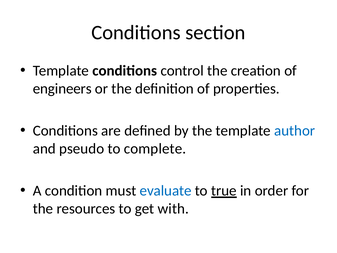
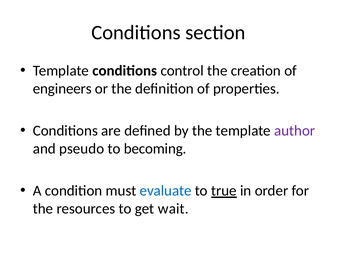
author colour: blue -> purple (295, 131)
complete: complete -> becoming (155, 149)
with: with -> wait (173, 209)
